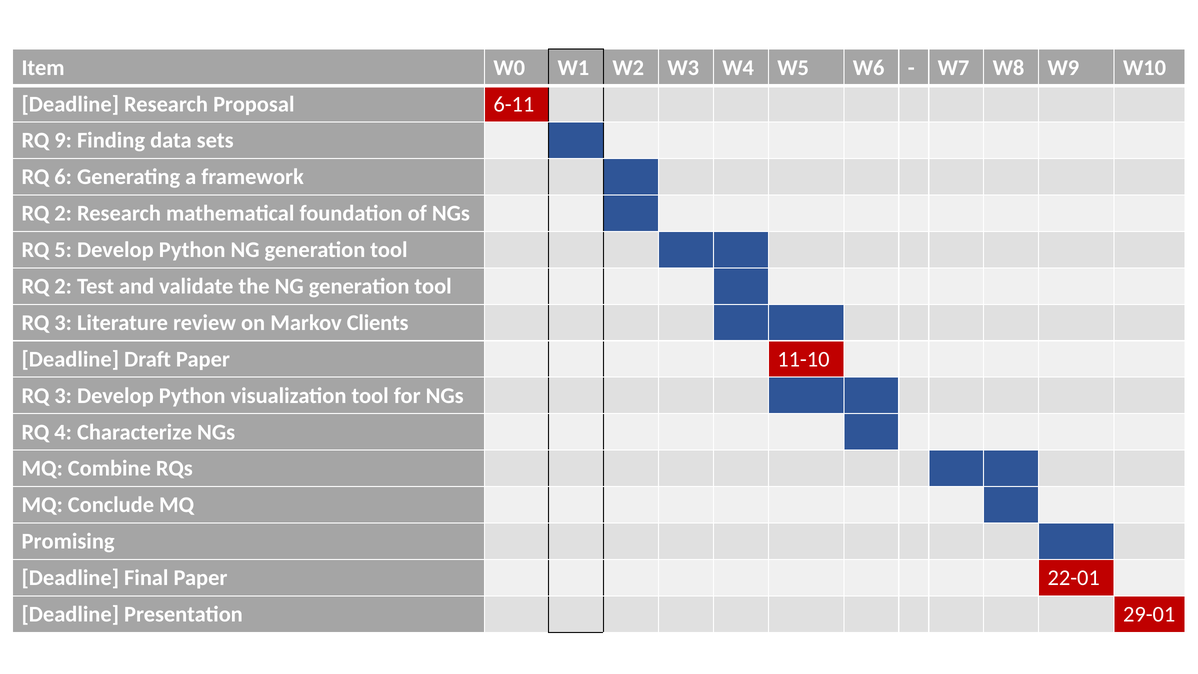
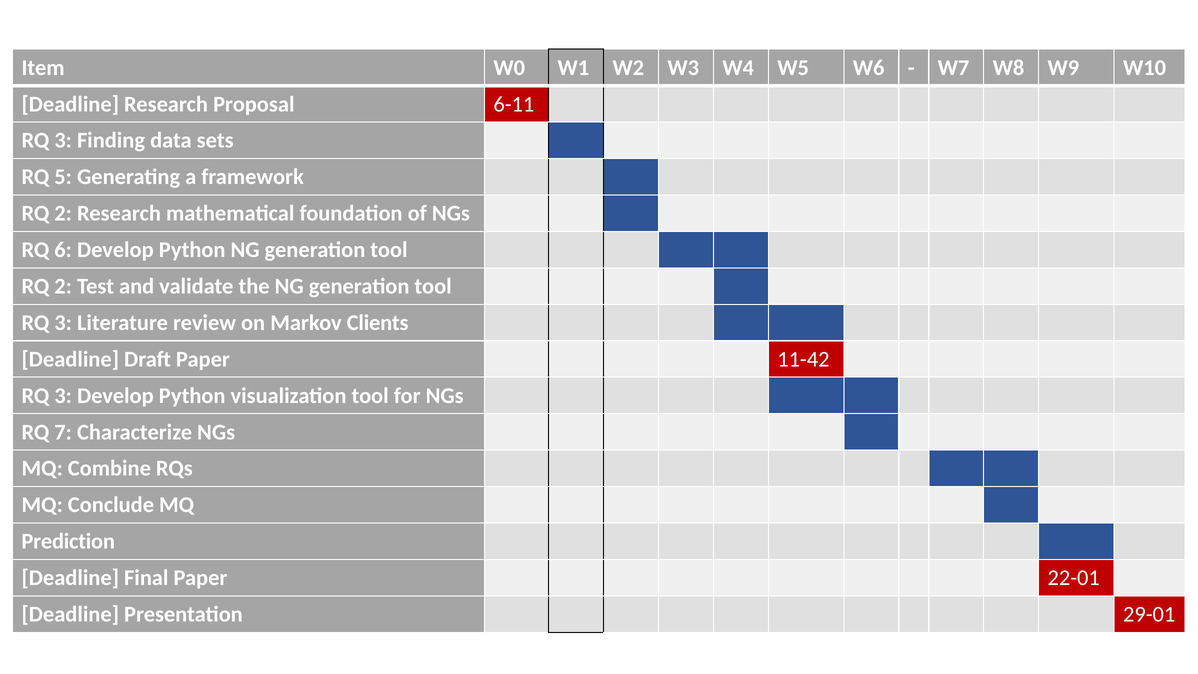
9: 9 -> 3 (63, 141)
6: 6 -> 5 (63, 177)
5: 5 -> 6 (63, 250)
11-10: 11-10 -> 11-42 (803, 359)
4: 4 -> 7 (63, 432)
Promising: Promising -> Prediction (68, 541)
